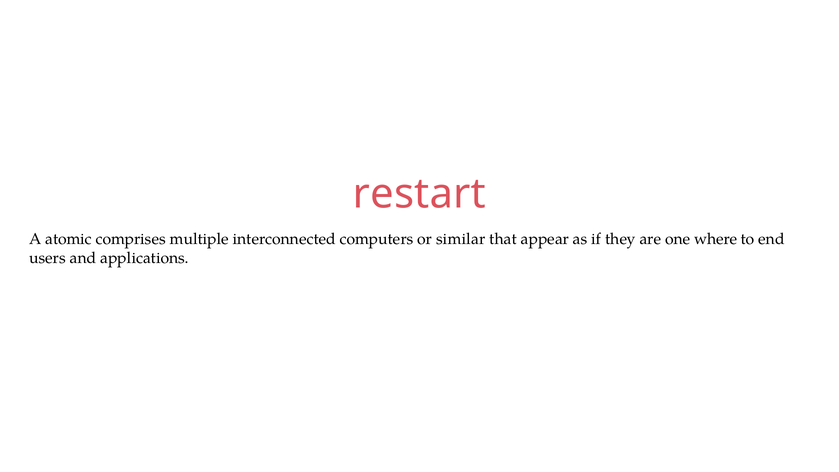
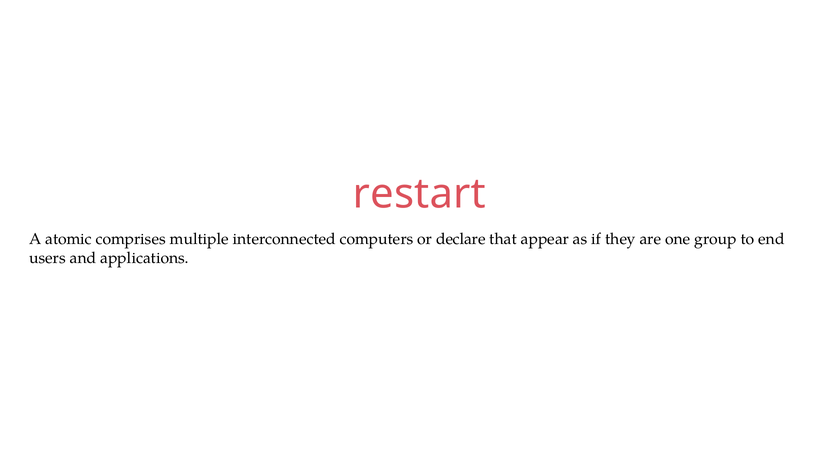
similar: similar -> declare (461, 239)
where: where -> group (716, 239)
